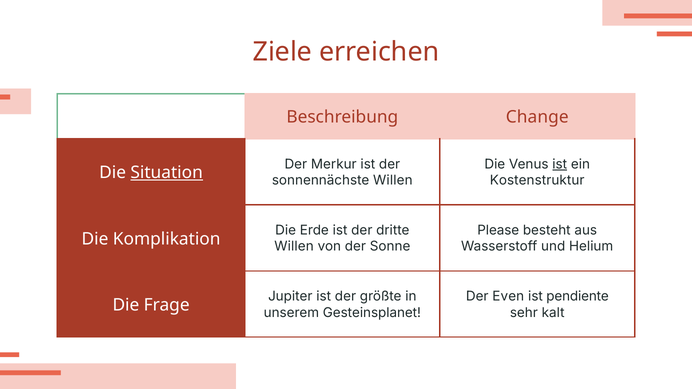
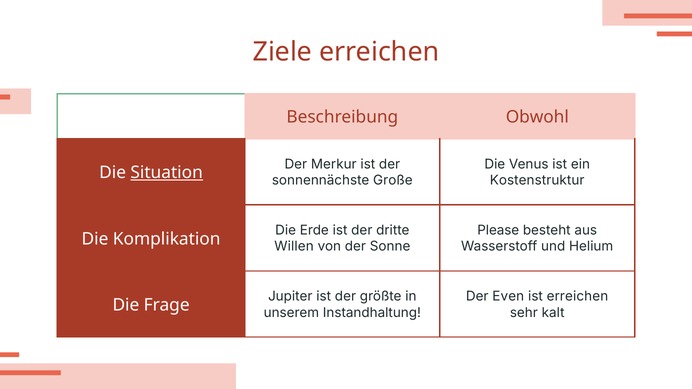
Change: Change -> Obwohl (537, 117)
ist underline: present -> none (560, 164)
sonnennächste Willen: Willen -> Große (393, 180)
ist pendiente: pendiente -> erreichen (577, 297)
Gesteinsplanet: Gesteinsplanet -> Instandhaltung (372, 313)
